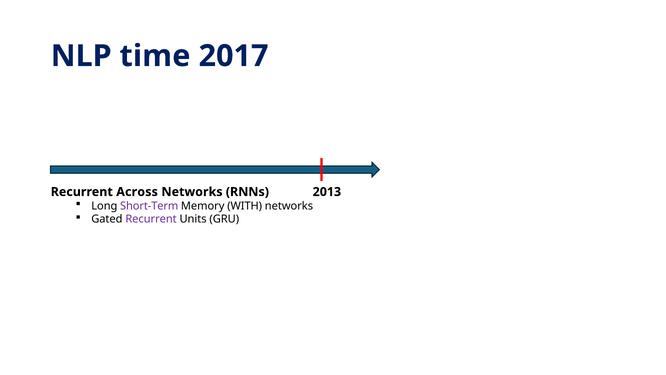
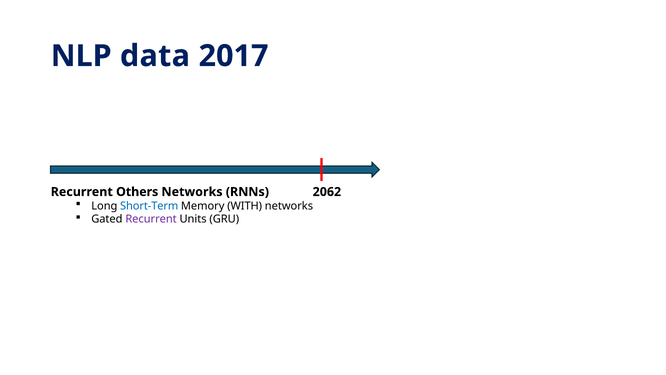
time: time -> data (155, 56)
Across: Across -> Others (137, 192)
2013: 2013 -> 2062 (327, 192)
Short-Term colour: purple -> blue (149, 206)
